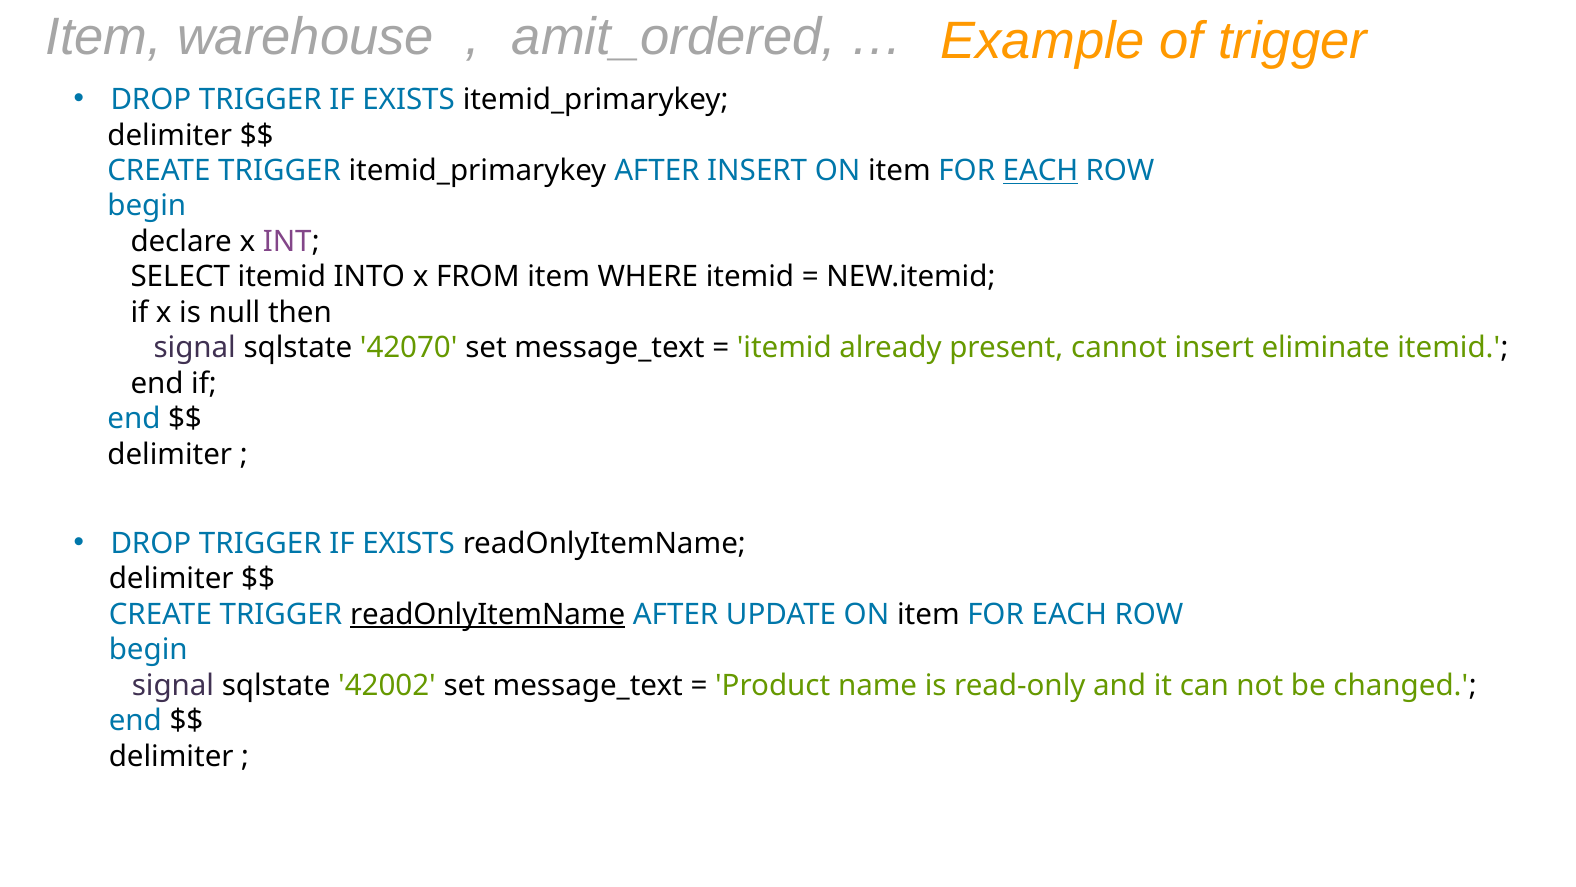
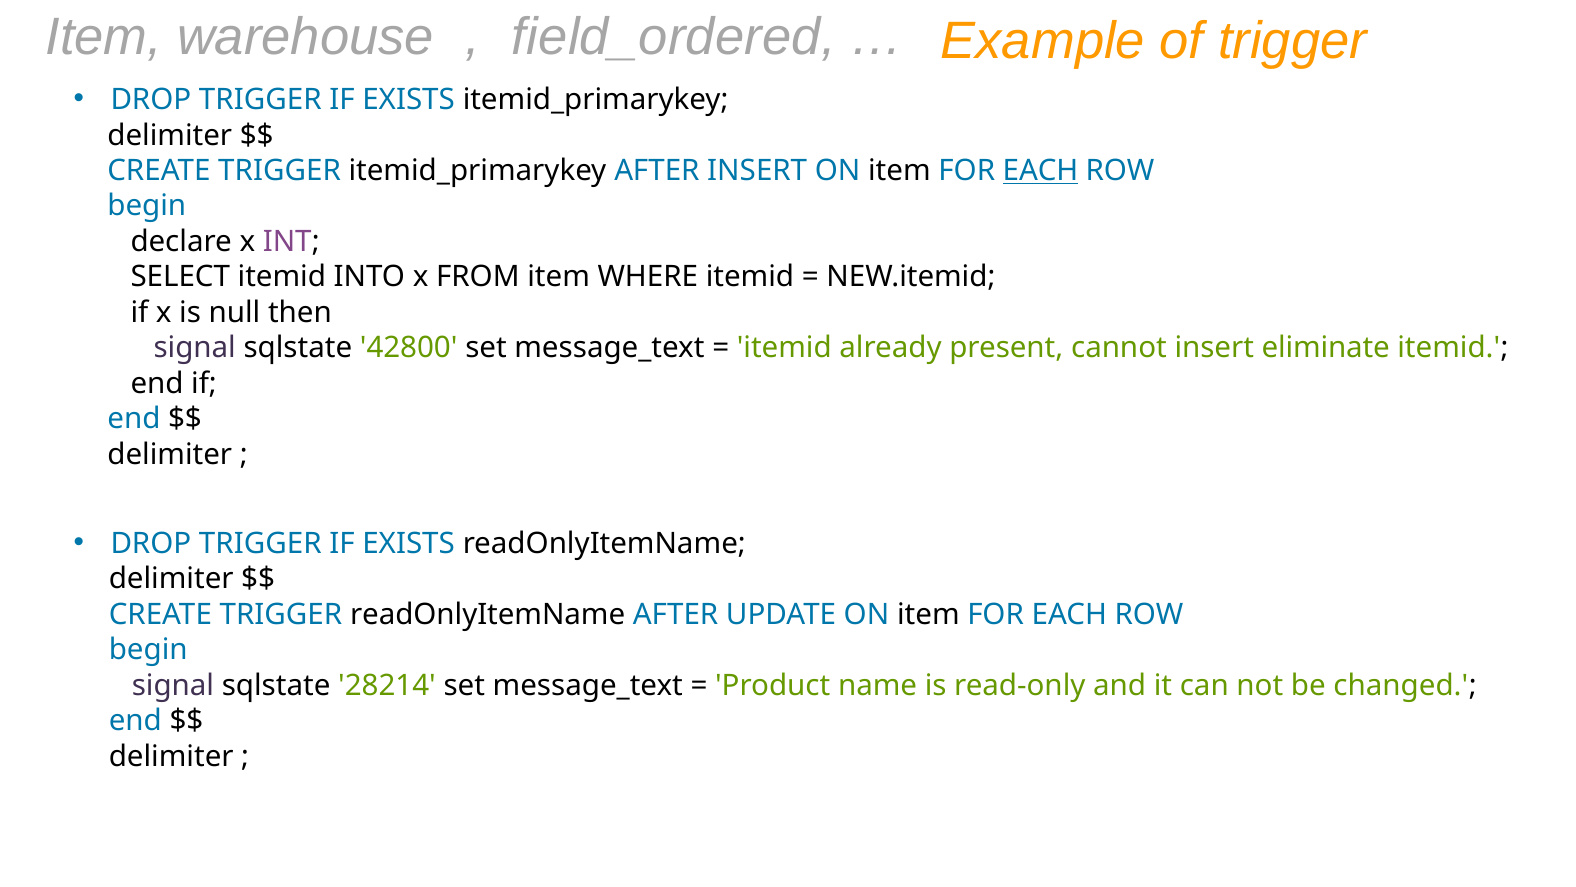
amit_ordered: amit_ordered -> field_ordered (674, 38)
42070: 42070 -> 42800 (409, 348)
readOnlyItemName underline: present -> none (488, 614)
42002: 42002 -> 28214 (387, 685)
